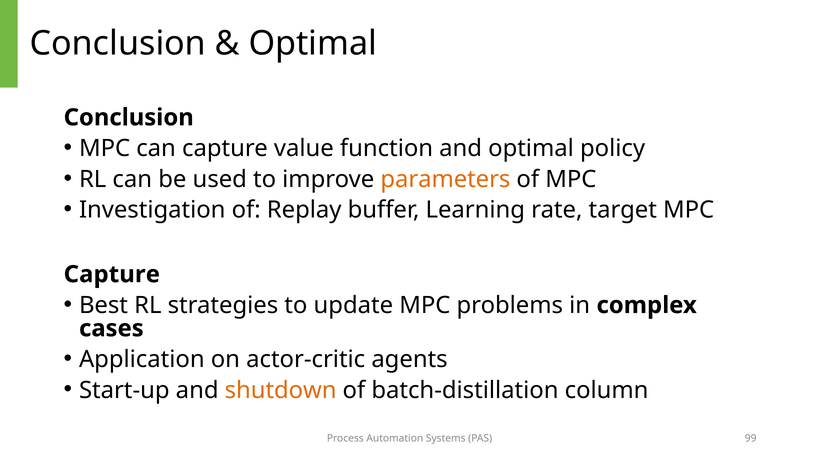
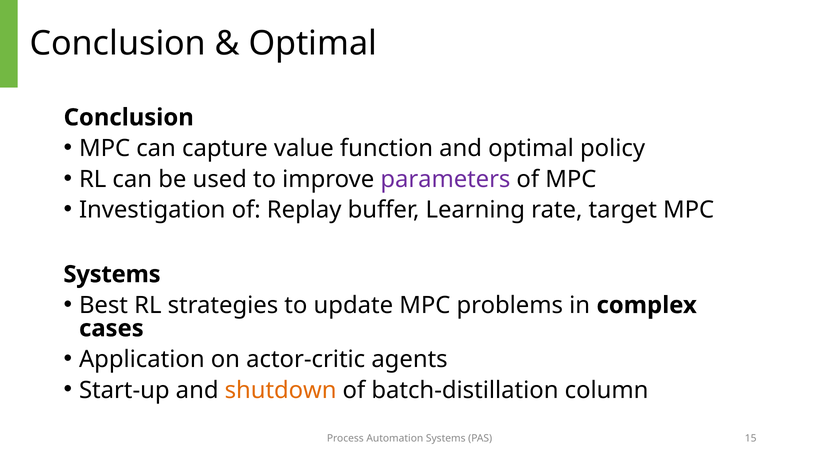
parameters colour: orange -> purple (445, 179)
Capture: Capture -> Systems (112, 275)
99: 99 -> 15 (751, 439)
